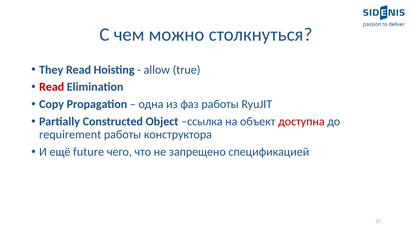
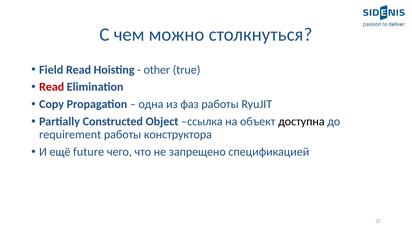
They: They -> Field (51, 70)
allow: allow -> other (157, 70)
доступна colour: red -> black (301, 121)
